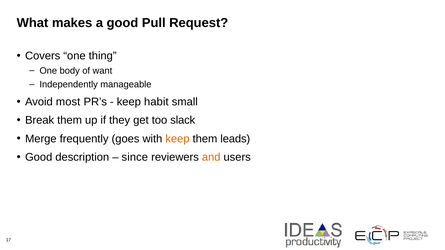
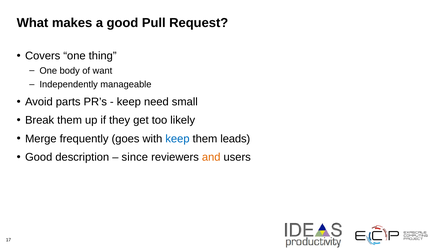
most: most -> parts (68, 102)
habit: habit -> need (156, 102)
slack: slack -> likely (183, 120)
keep colour: orange -> blue (177, 139)
